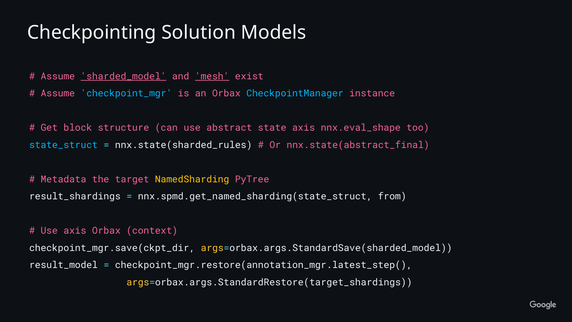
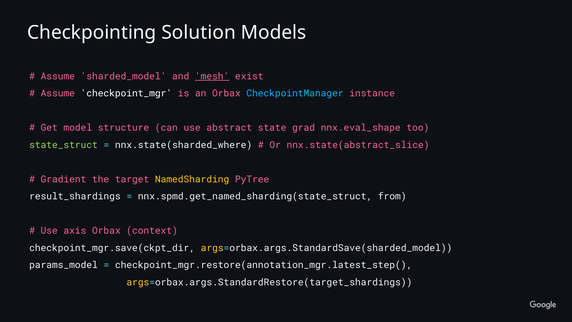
sharded_model underline: present -> none (123, 76)
checkpoint_mgr colour: light blue -> white (126, 93)
block: block -> model (78, 128)
state axis: axis -> grad (304, 128)
state_struct colour: light blue -> light green (63, 145)
nnx.state(sharded_rules: nnx.state(sharded_rules -> nnx.state(sharded_where (184, 145)
nnx.state(abstract_final: nnx.state(abstract_final -> nnx.state(abstract_slice (358, 145)
Metadata: Metadata -> Gradient (63, 179)
result_model: result_model -> params_model (63, 265)
